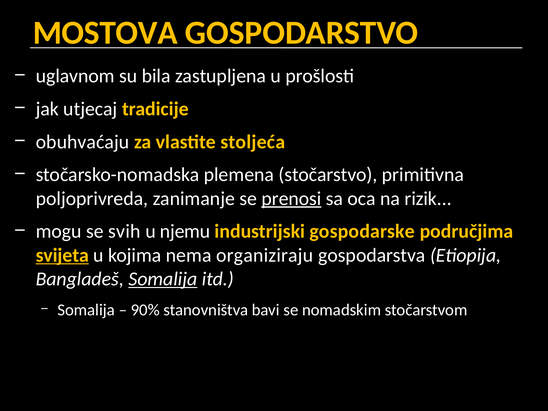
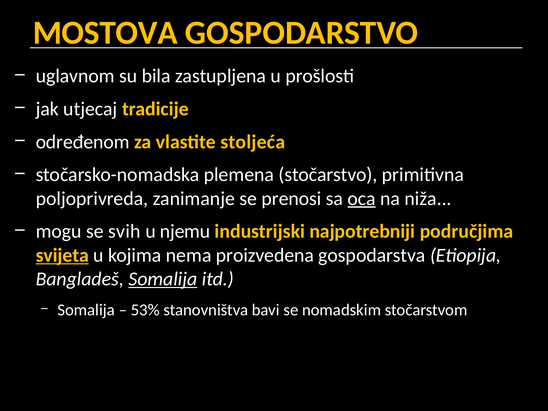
obuhvaćaju: obuhvaćaju -> određenom (83, 142)
prenosi underline: present -> none (291, 199)
oca underline: none -> present (362, 199)
rizik: rizik -> niža (428, 199)
gospodarske: gospodarske -> najpotrebniji (362, 231)
organiziraju: organiziraju -> proizvedena (265, 255)
90%: 90% -> 53% (145, 310)
